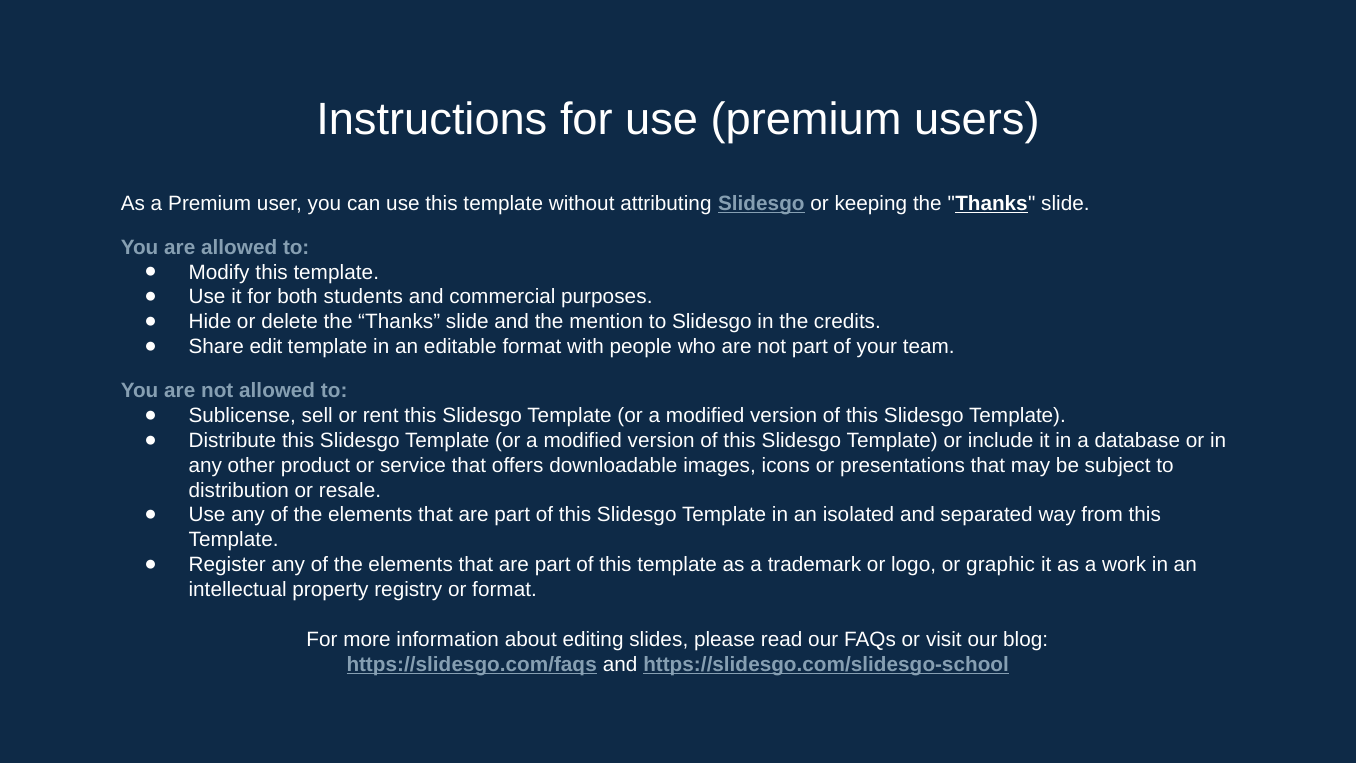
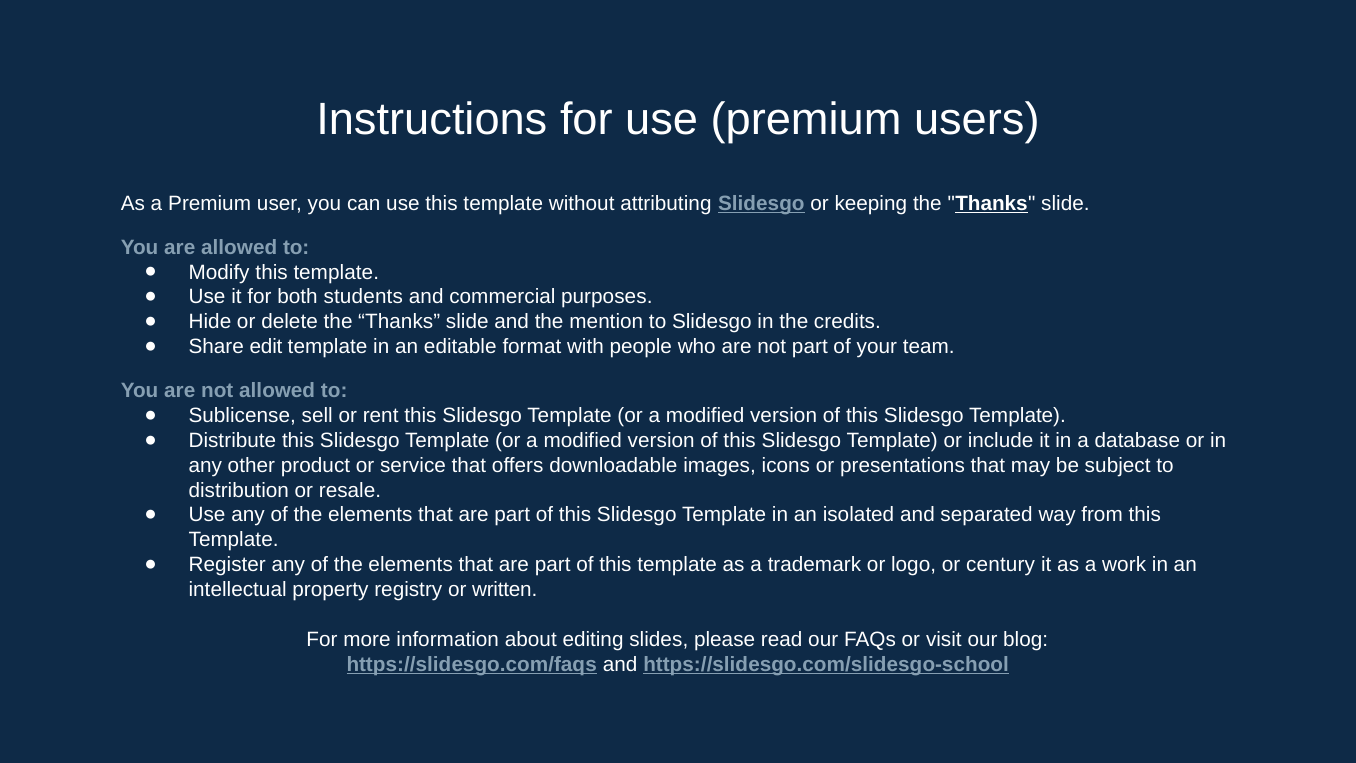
graphic: graphic -> century (1001, 565)
or format: format -> written (505, 590)
